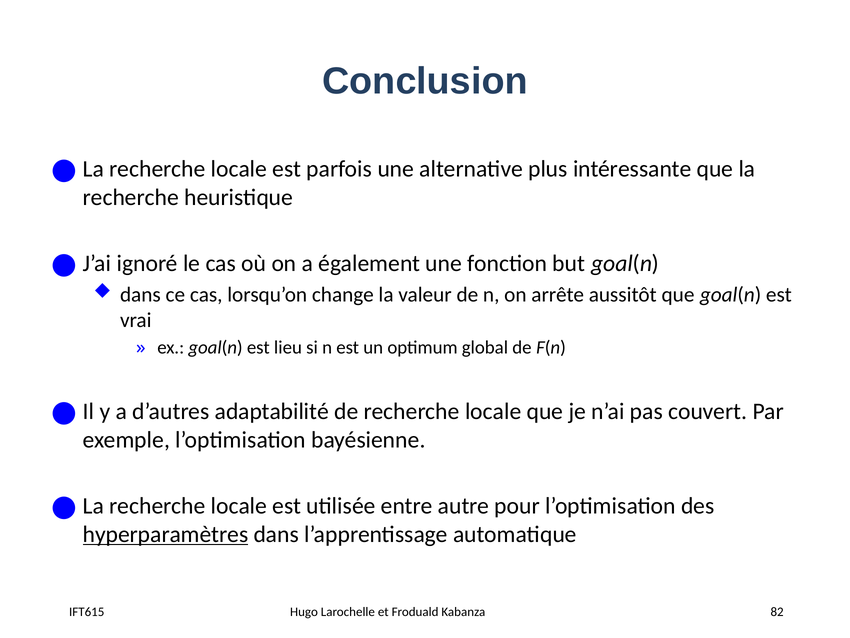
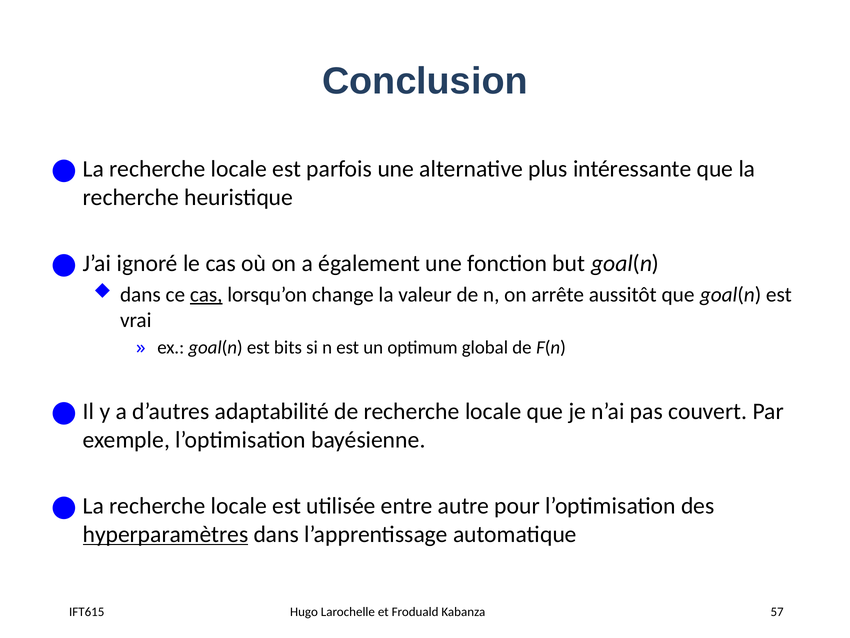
cas underline: none -> present (206, 294)
lieu: lieu -> bits (288, 347)
82: 82 -> 57 (777, 611)
